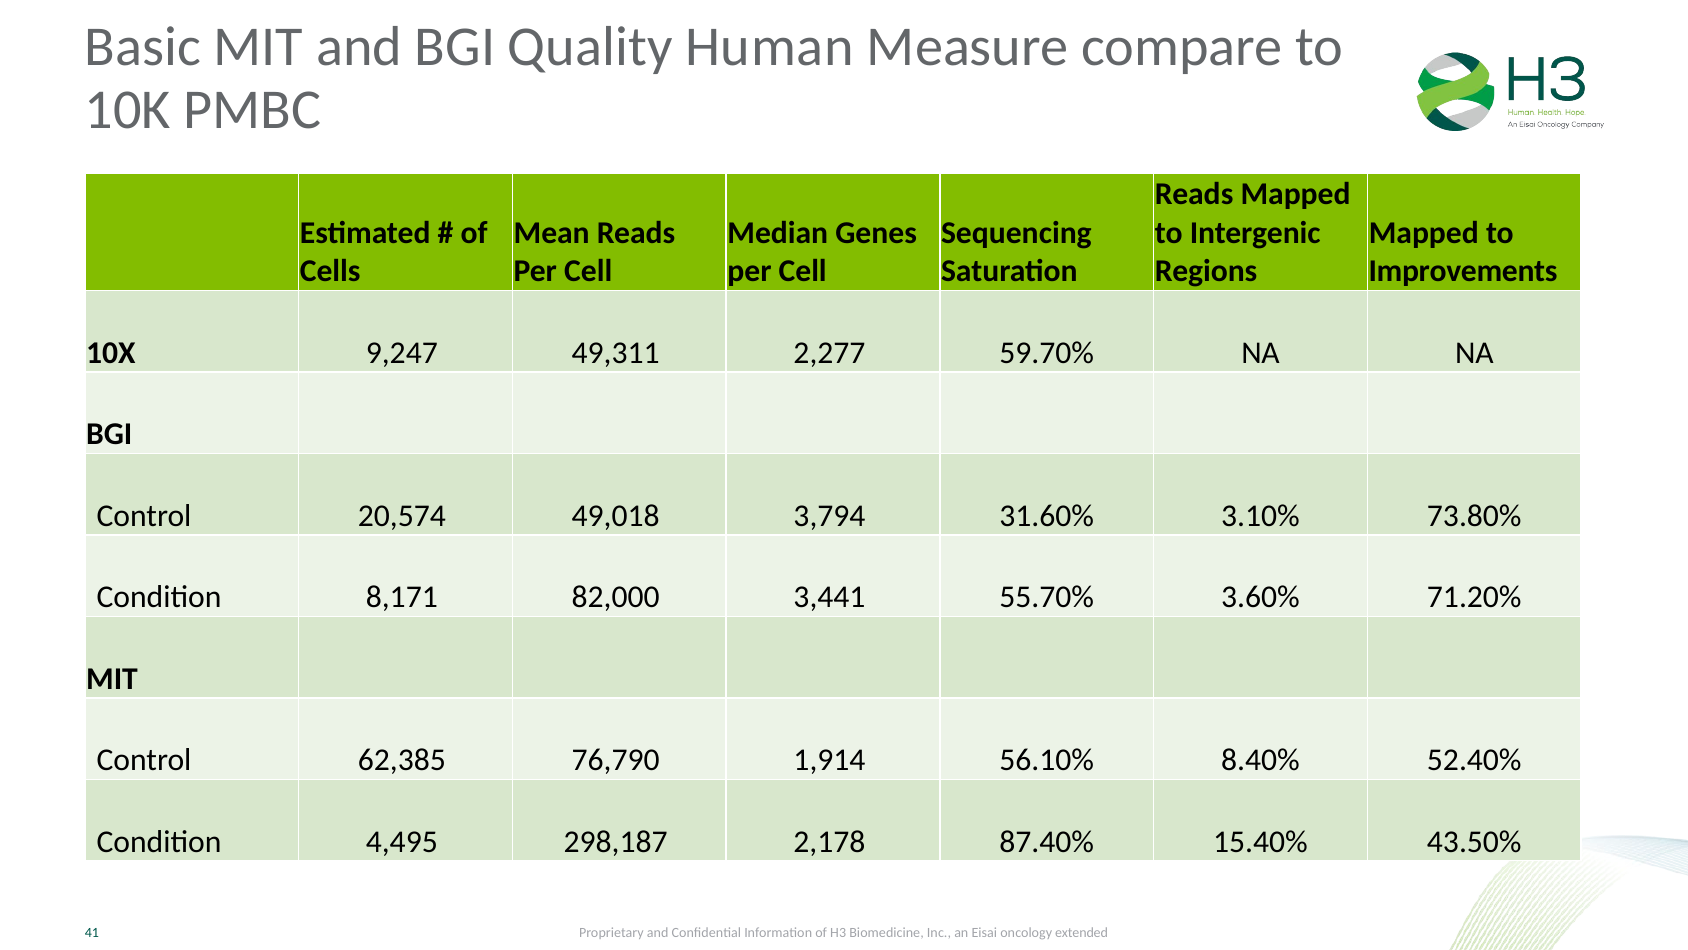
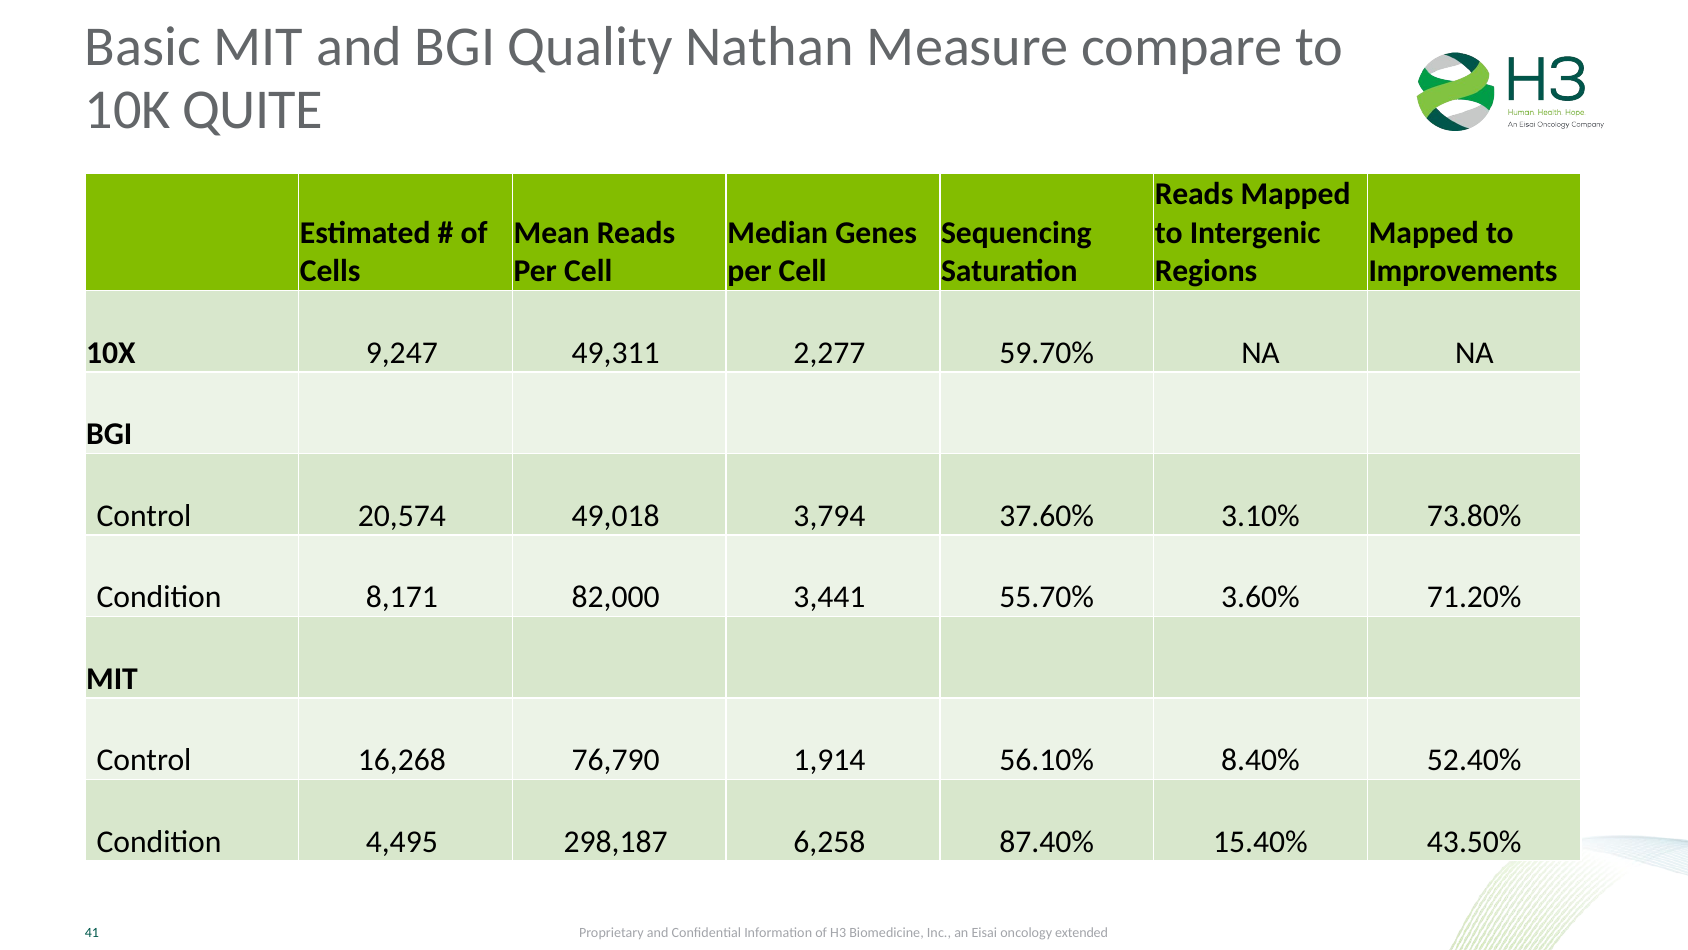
Human: Human -> Nathan (770, 47)
PMBC: PMBC -> QUITE (253, 110)
31.60%: 31.60% -> 37.60% (1047, 516)
62,385: 62,385 -> 16,268 (402, 760)
2,178: 2,178 -> 6,258 (829, 841)
